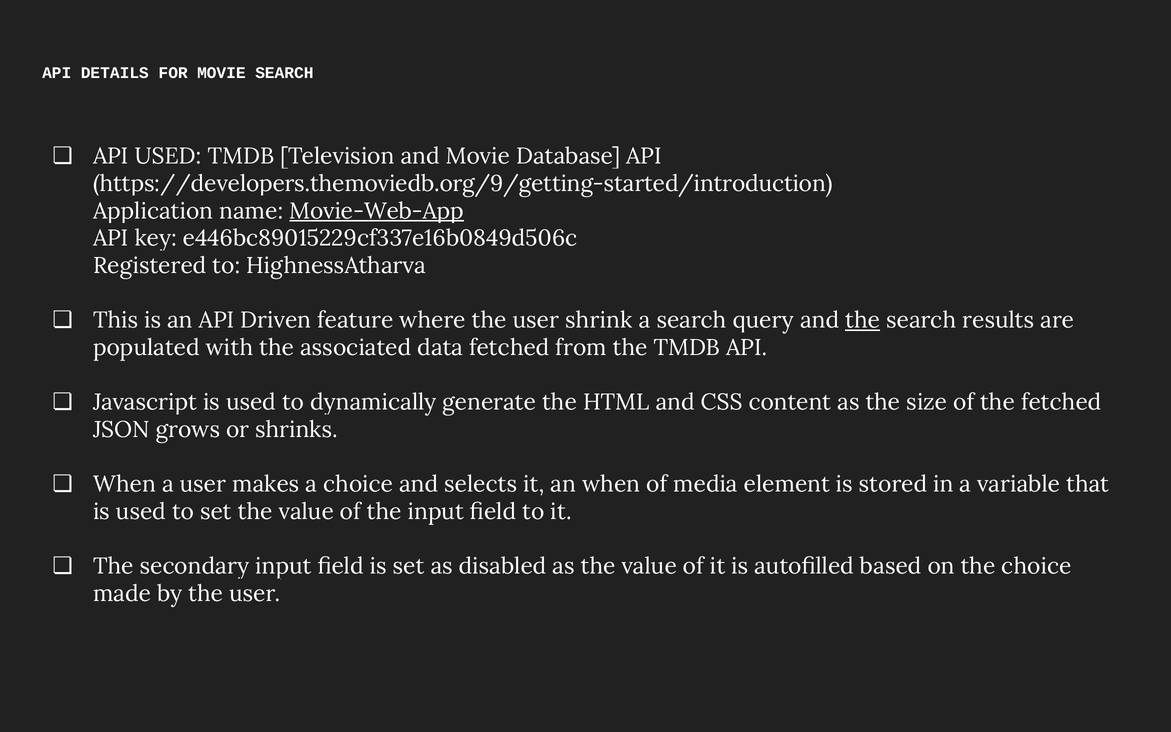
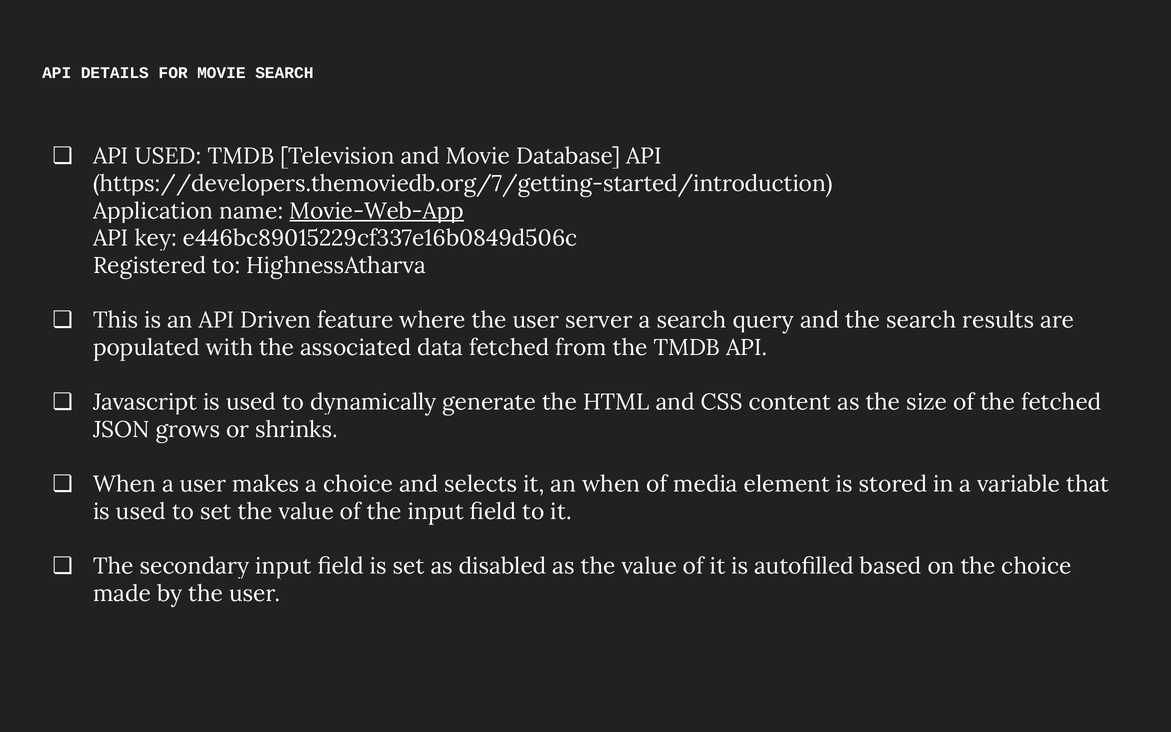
https://developers.themoviedb.org/9/getting-started/introduction: https://developers.themoviedb.org/9/getting-started/introduction -> https://developers.themoviedb.org/7/getting-started/introduction (463, 184)
shrink: shrink -> server (599, 320)
the underline: present -> none (863, 320)
